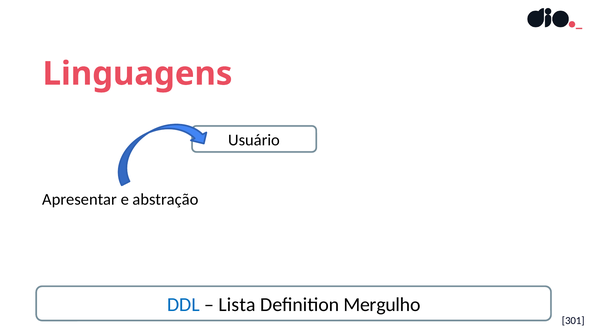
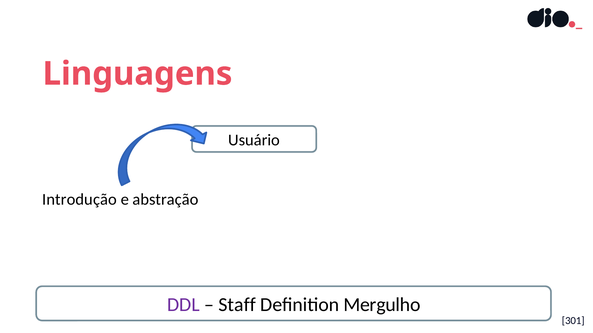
Apresentar: Apresentar -> Introdução (80, 200)
DDL colour: blue -> purple (183, 305)
Lista: Lista -> Staff (237, 305)
